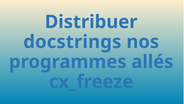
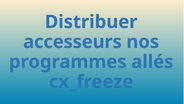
docstrings: docstrings -> accesseurs (72, 42)
